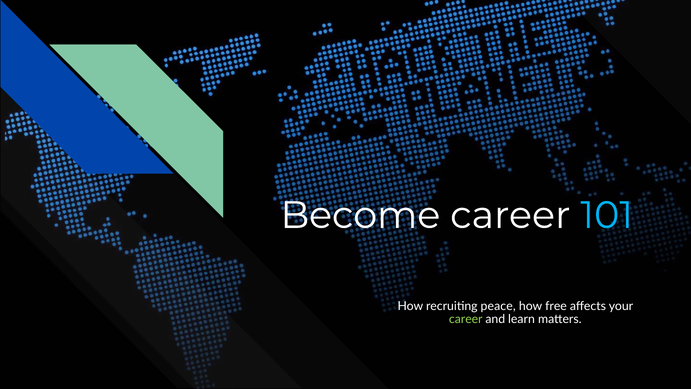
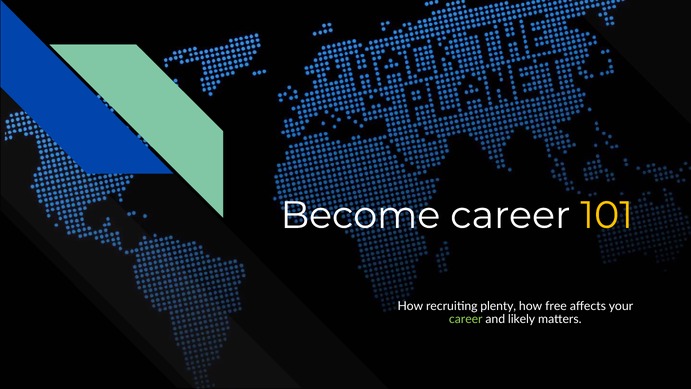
101 colour: light blue -> yellow (607, 215)
peace: peace -> plenty (498, 306)
learn: learn -> likely (522, 319)
